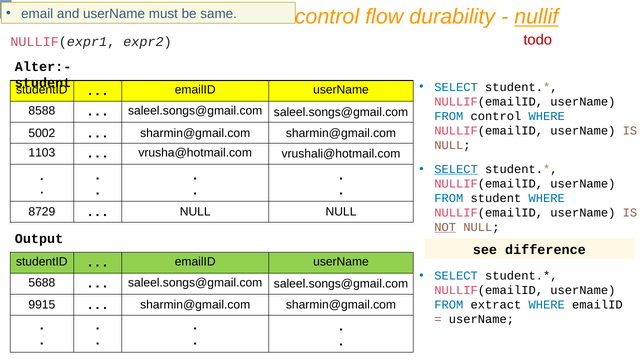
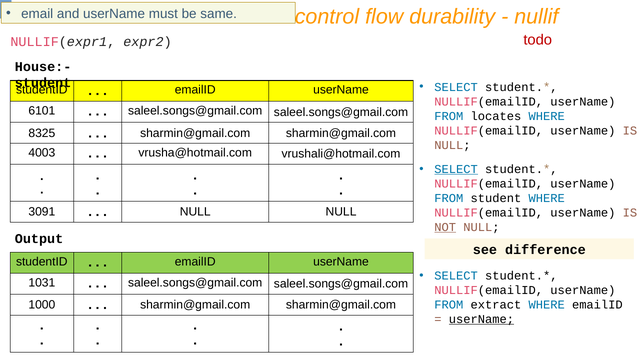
nullif underline: present -> none (536, 17)
Alter:-: Alter:- -> House:- (43, 67)
8588: 8588 -> 6101 (42, 111)
FROM control: control -> locates (496, 116)
5002: 5002 -> 8325 (42, 133)
1103: 1103 -> 4003 (42, 153)
8729: 8729 -> 3091 (42, 212)
5688: 5688 -> 1031 (42, 283)
9915: 9915 -> 1000 (42, 305)
userName underline: none -> present (481, 319)
